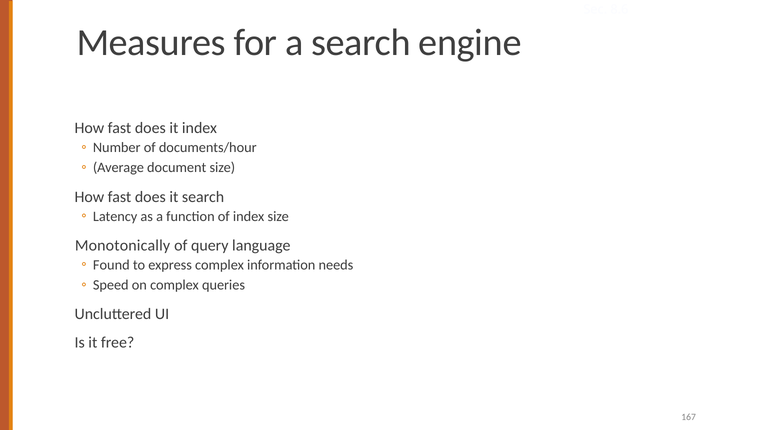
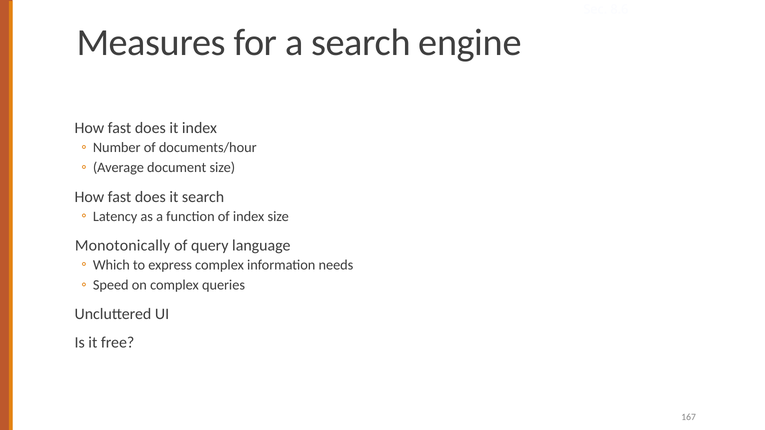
Found: Found -> Which (111, 265)
